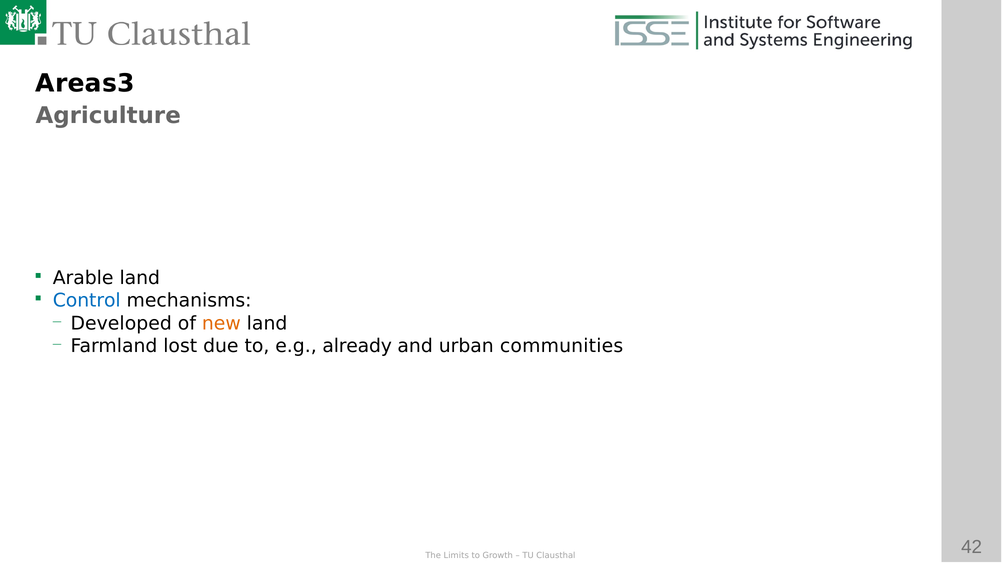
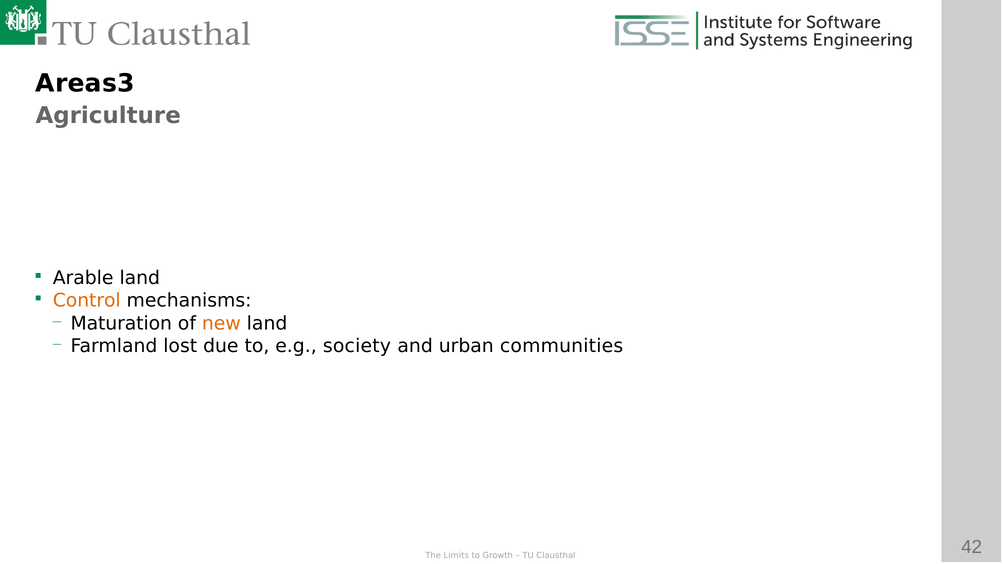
Control colour: blue -> orange (87, 301)
Developed: Developed -> Maturation (121, 323)
already: already -> society (357, 346)
